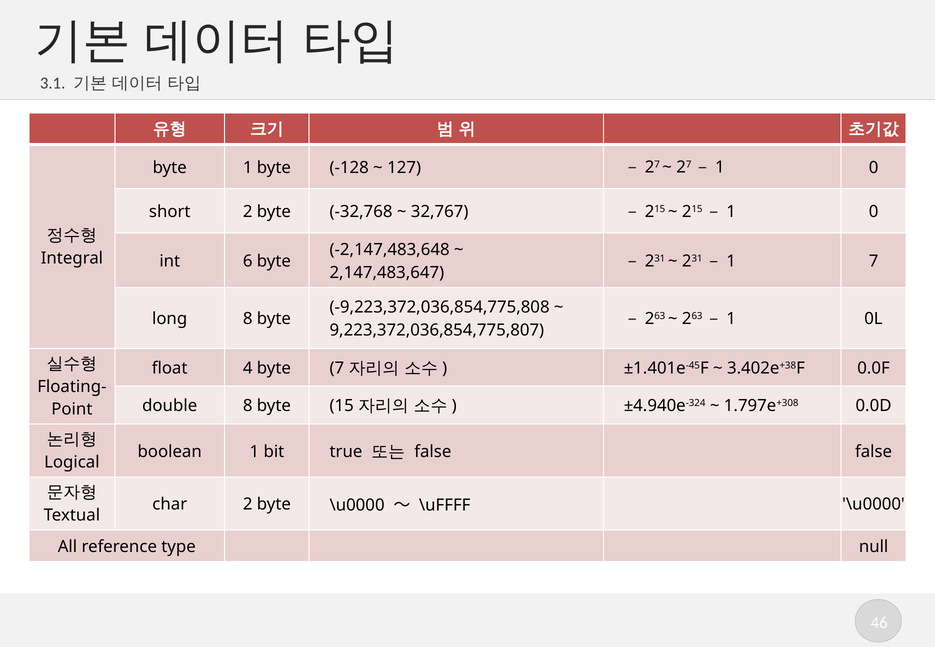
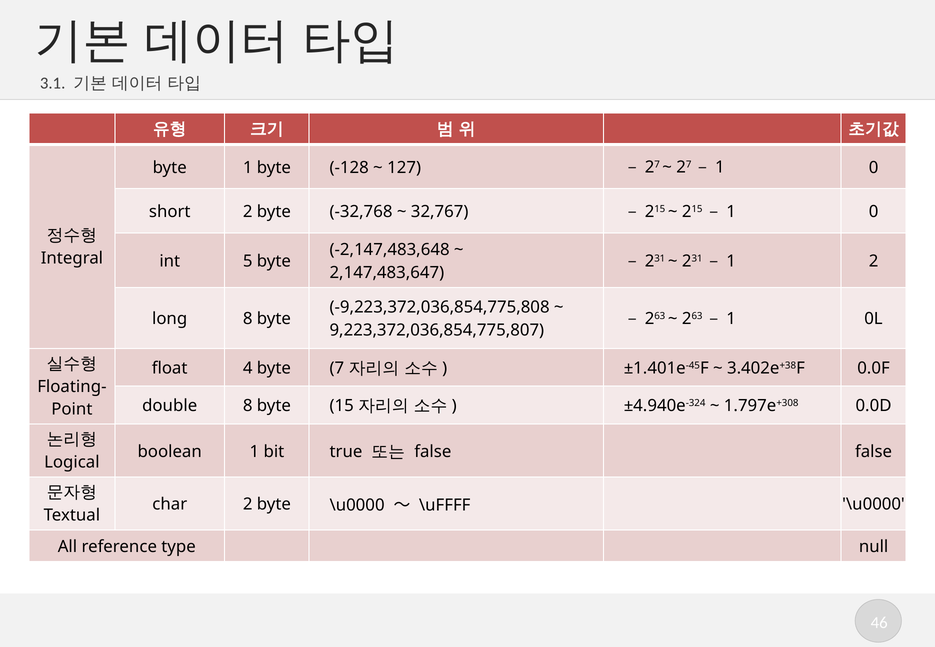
1 7: 7 -> 2 (874, 261)
6: 6 -> 5 (248, 261)
